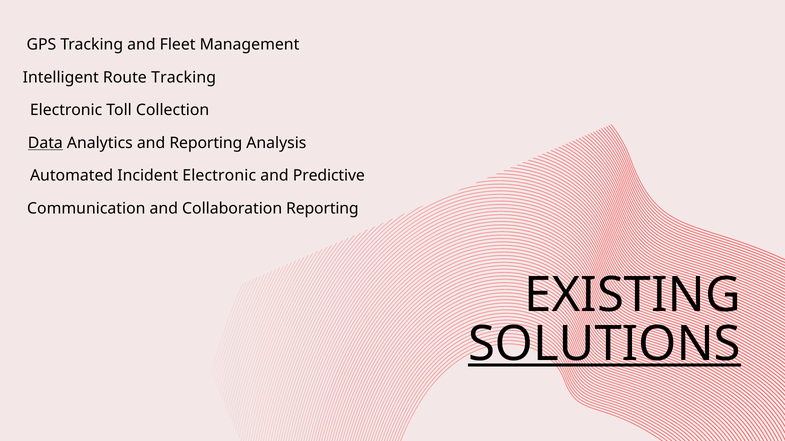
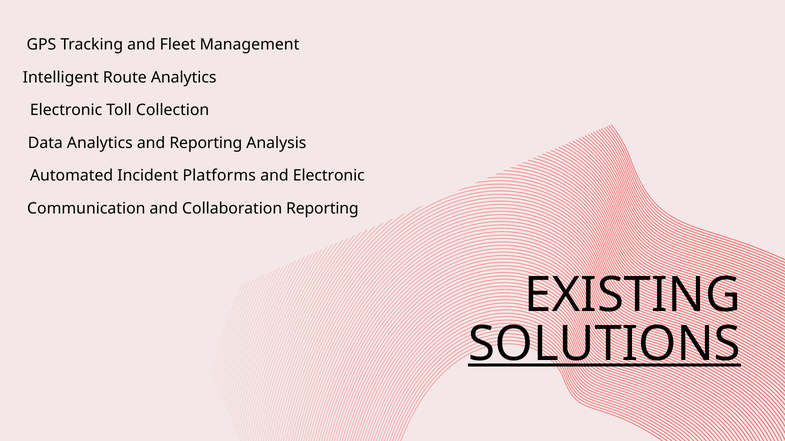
Route Tracking: Tracking -> Analytics (184, 78)
Data underline: present -> none (45, 143)
Incident Electronic: Electronic -> Platforms (219, 176)
and Predictive: Predictive -> Electronic (329, 176)
